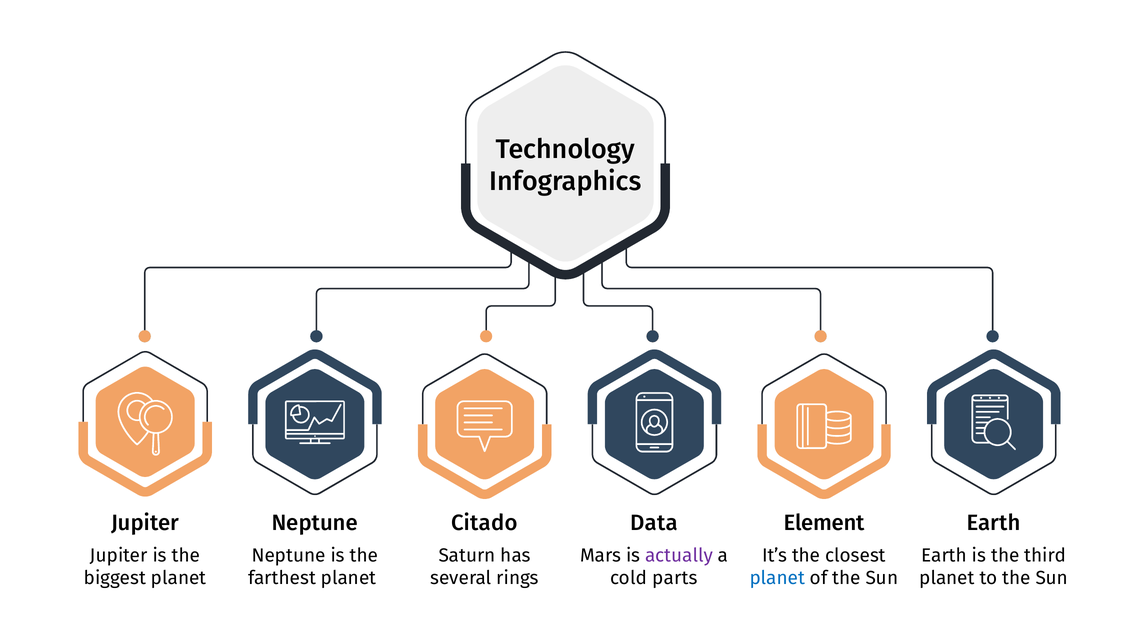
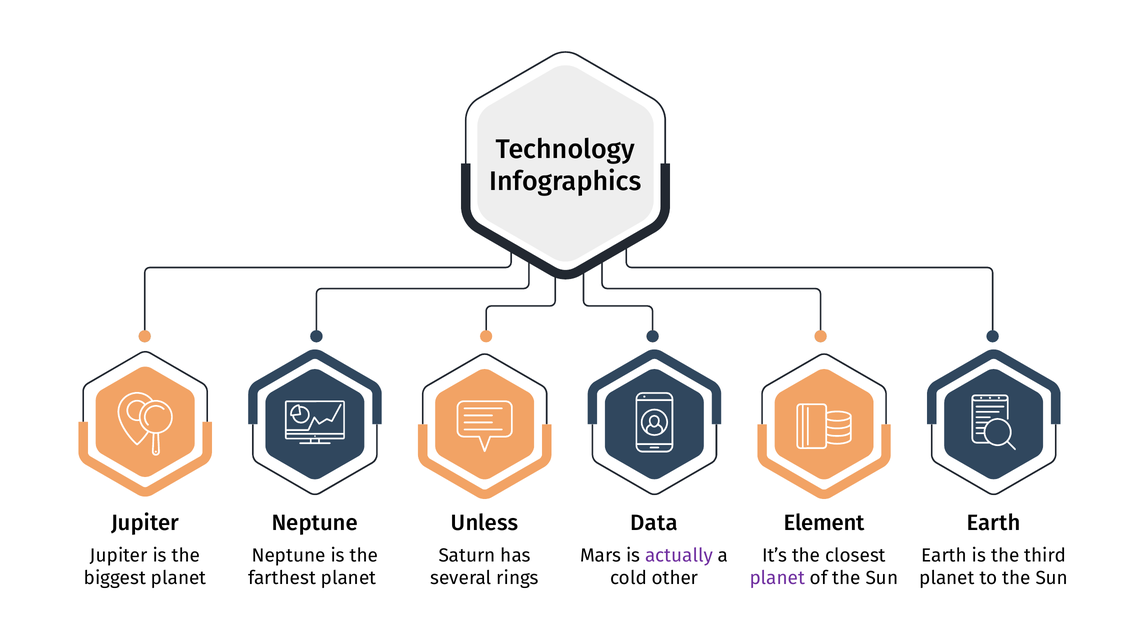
Citado: Citado -> Unless (485, 523)
parts: parts -> other (675, 578)
planet colour: blue -> purple (777, 578)
